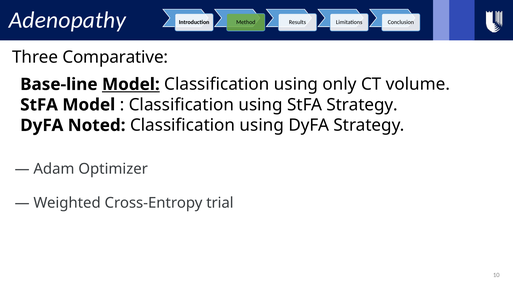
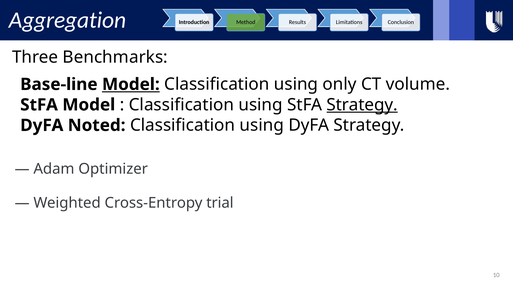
Adenopathy: Adenopathy -> Aggregation (68, 20)
Comparative: Comparative -> Benchmarks (115, 57)
Strategy underline: none -> present (362, 105)
